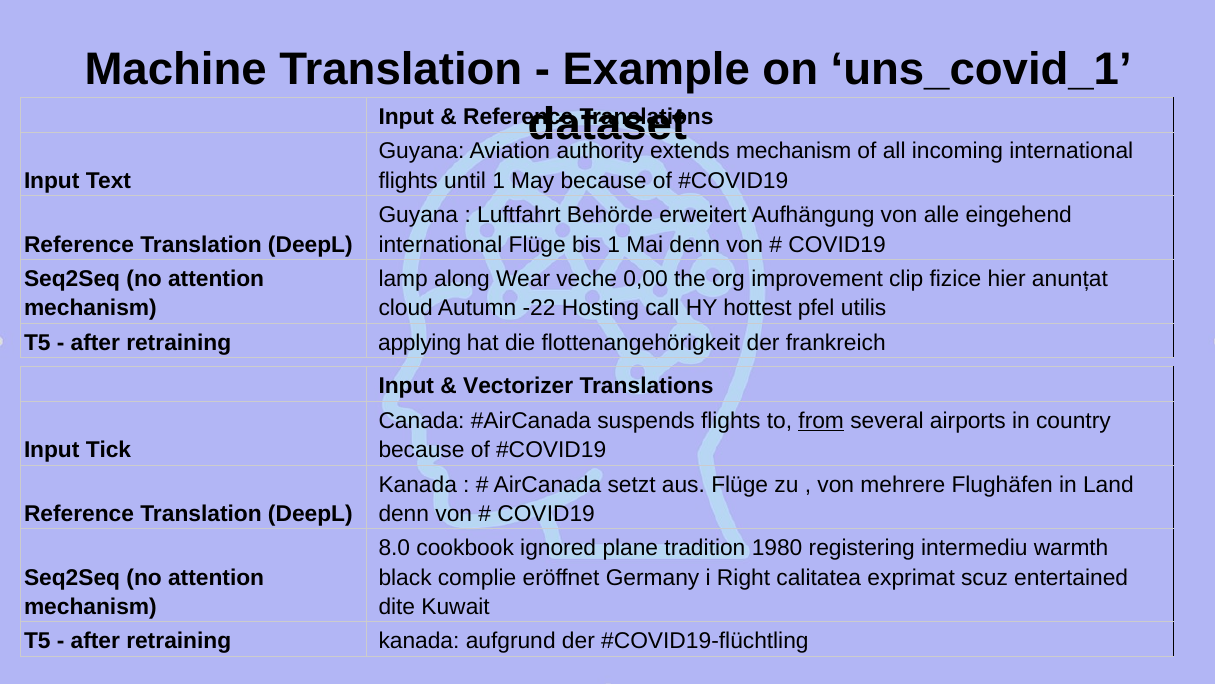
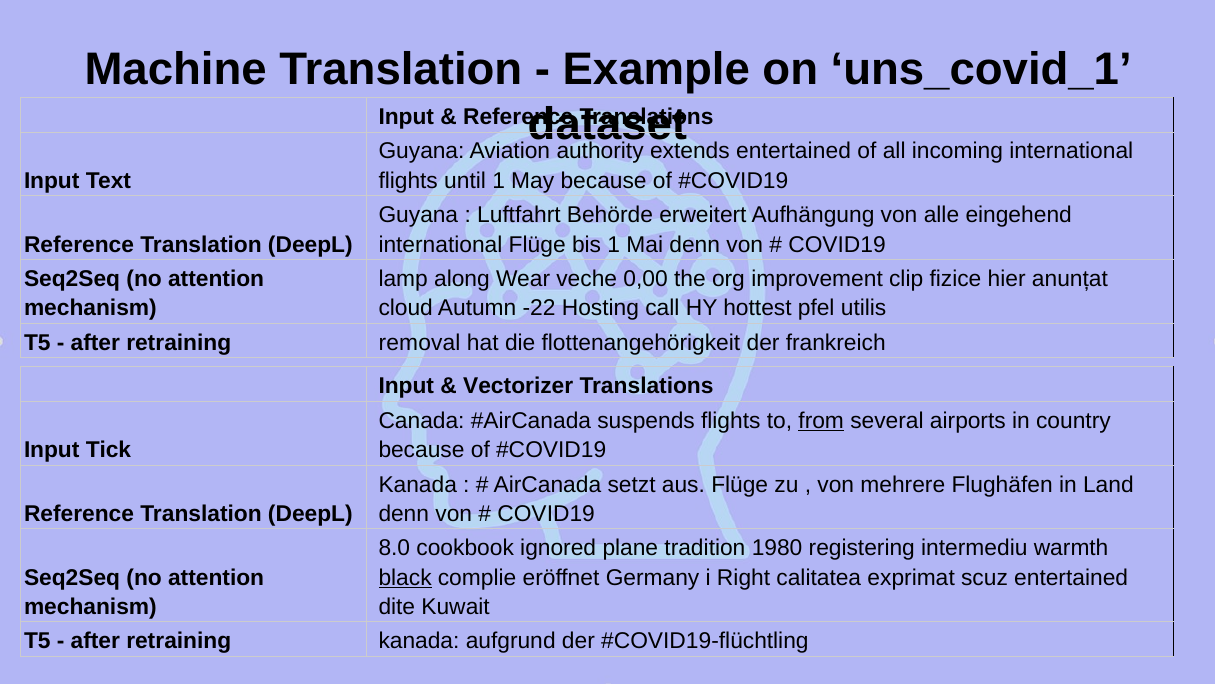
extends mechanism: mechanism -> entertained (794, 151)
applying: applying -> removal (420, 342)
black underline: none -> present (405, 577)
